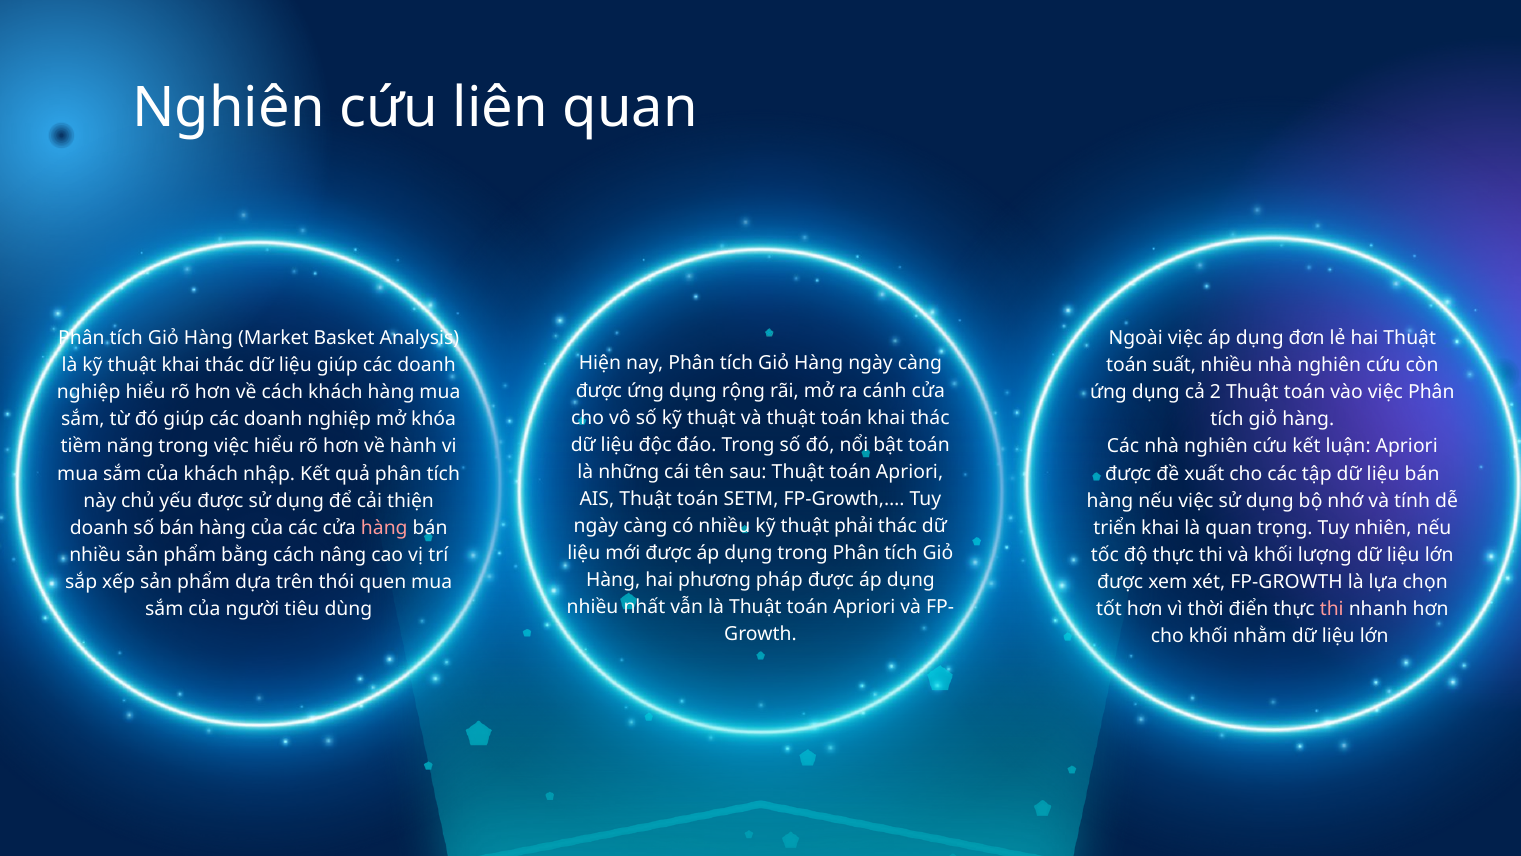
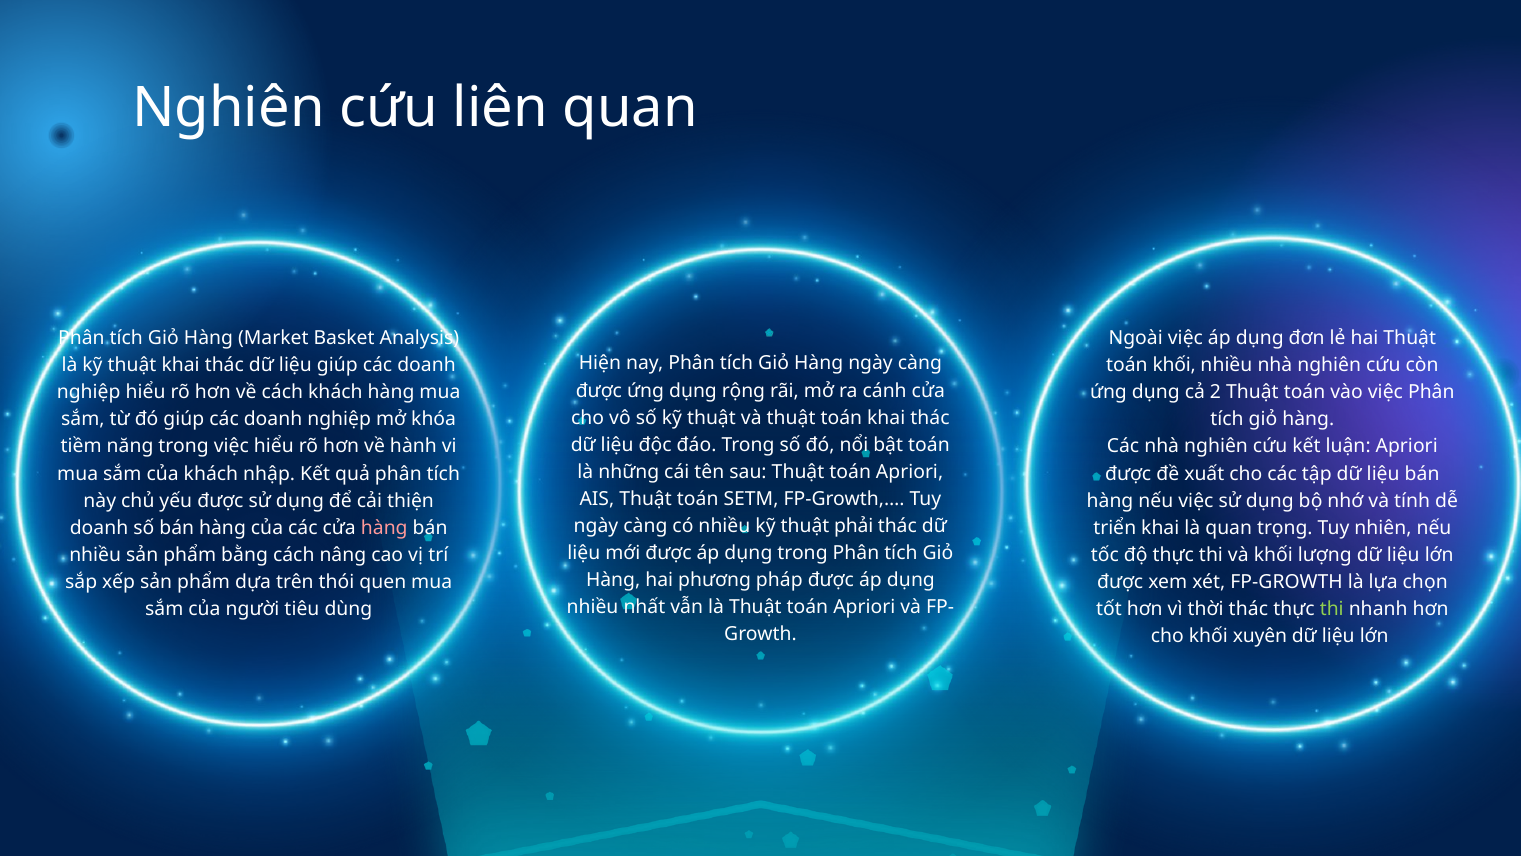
toán suất: suất -> khối (1174, 365)
thời điển: điển -> thác (1248, 609)
thi colour: pink -> light green (1332, 609)
nhằm: nhằm -> xuyên (1260, 636)
